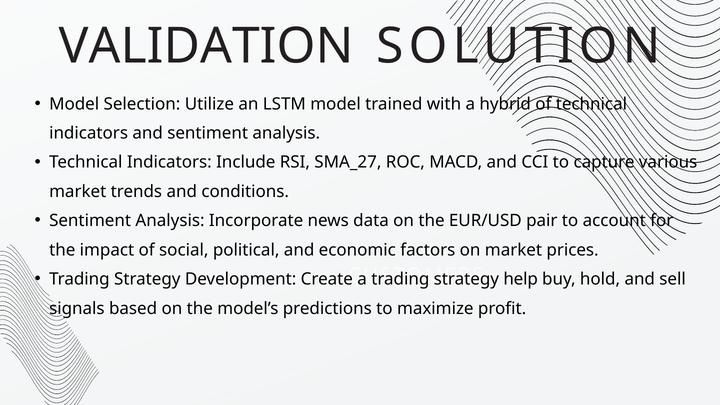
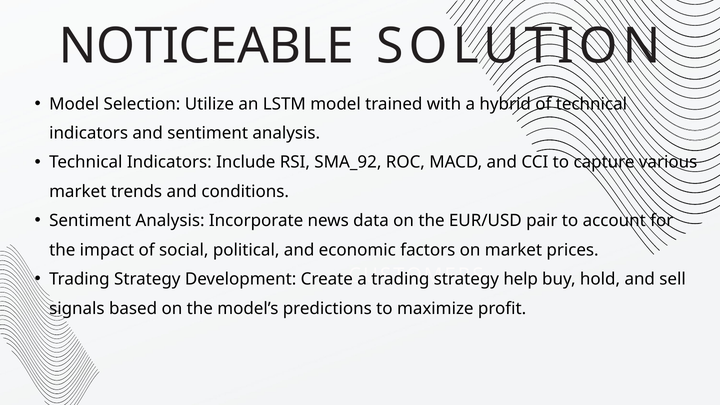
VALIDATION: VALIDATION -> NOTICEABLE (207, 46)
SMA_27: SMA_27 -> SMA_92 (348, 162)
